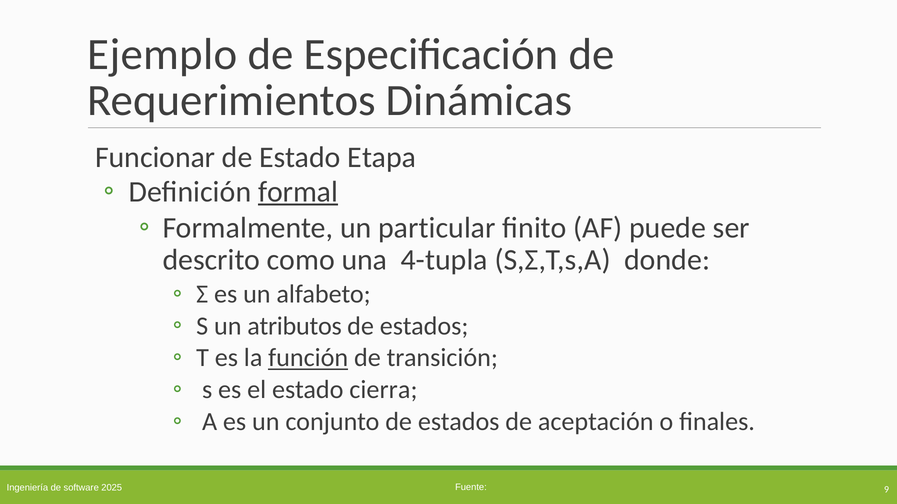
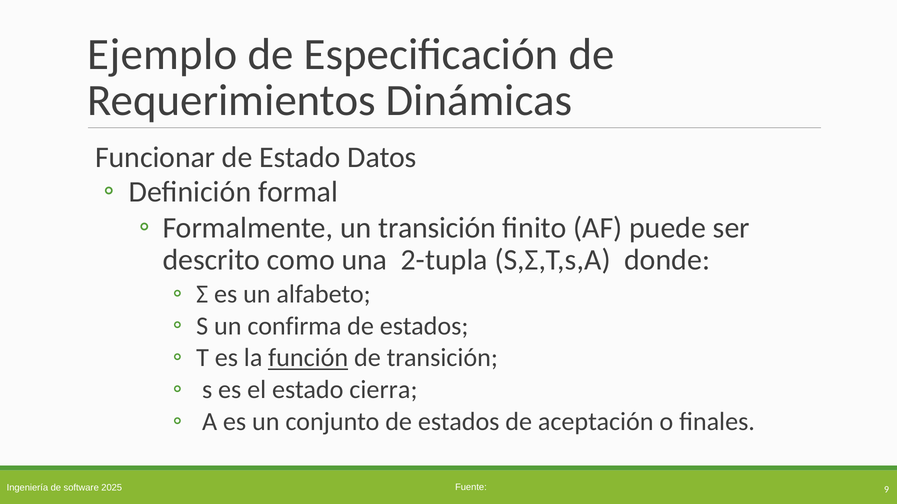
Etapa: Etapa -> Datos (382, 158)
formal underline: present -> none (298, 192)
un particular: particular -> transición (437, 228)
4-tupla: 4-tupla -> 2-tupla (444, 260)
atributos: atributos -> confirma (294, 326)
